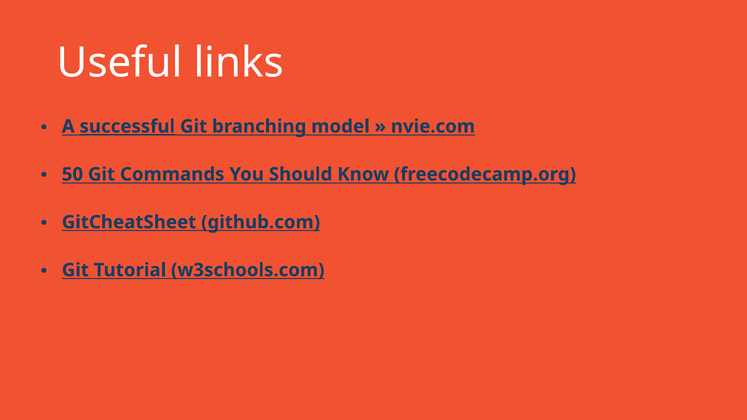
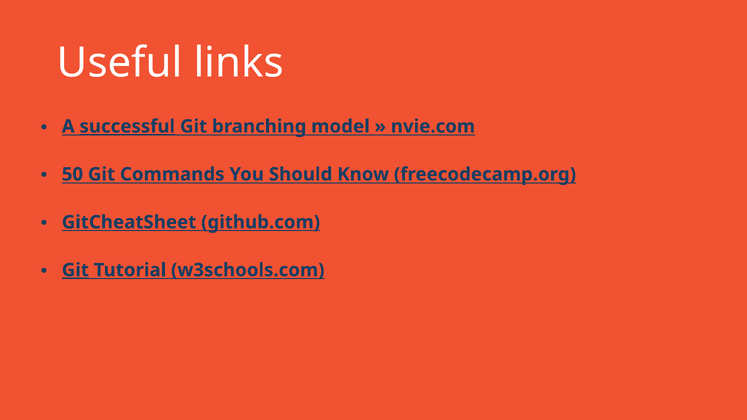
Git underline: none -> present (75, 270)
